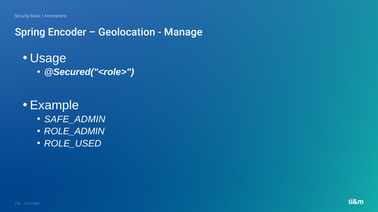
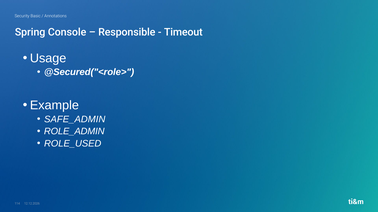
Encoder: Encoder -> Console (67, 32)
Geolocation: Geolocation -> Responsible (127, 32)
Manage: Manage -> Timeout (183, 32)
